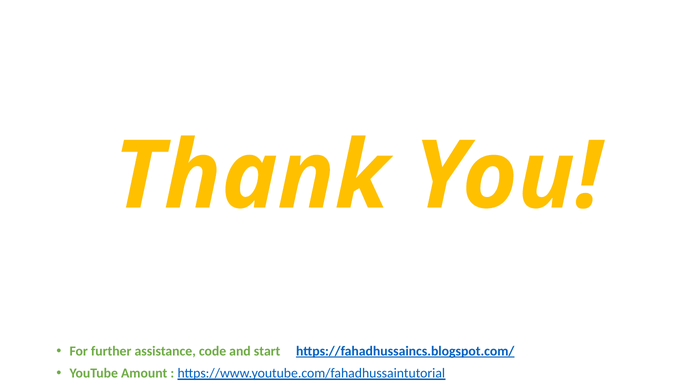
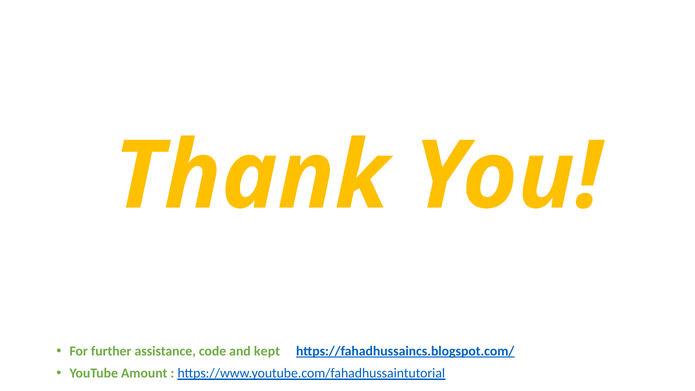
start: start -> kept (267, 351)
